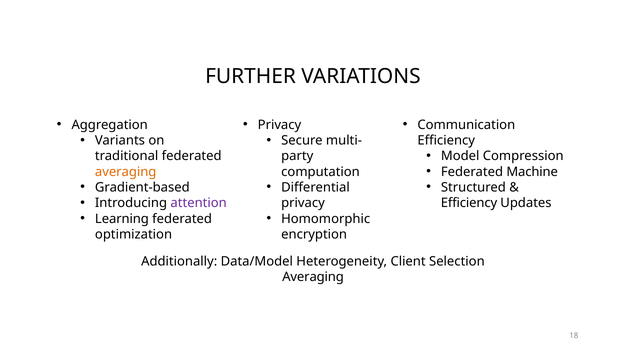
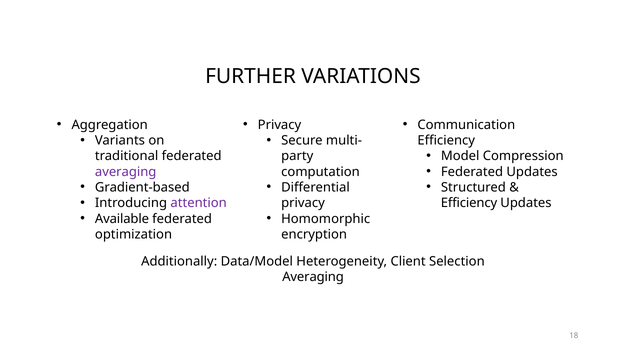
Federated Machine: Machine -> Updates (532, 172)
averaging colour: orange -> purple (126, 172)
Learning: Learning -> Available (122, 219)
